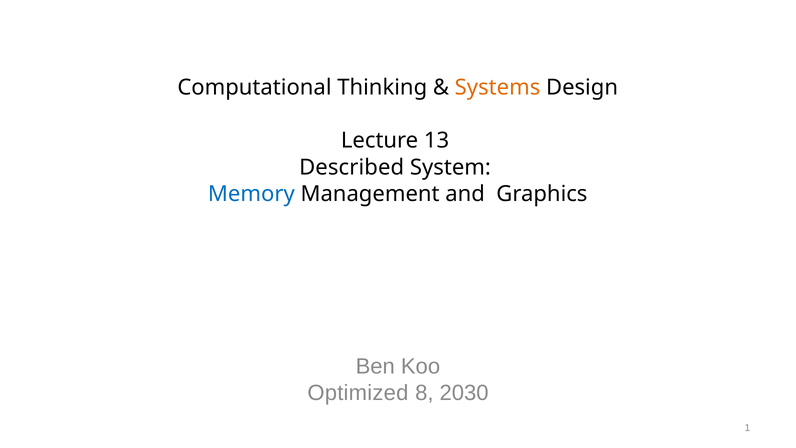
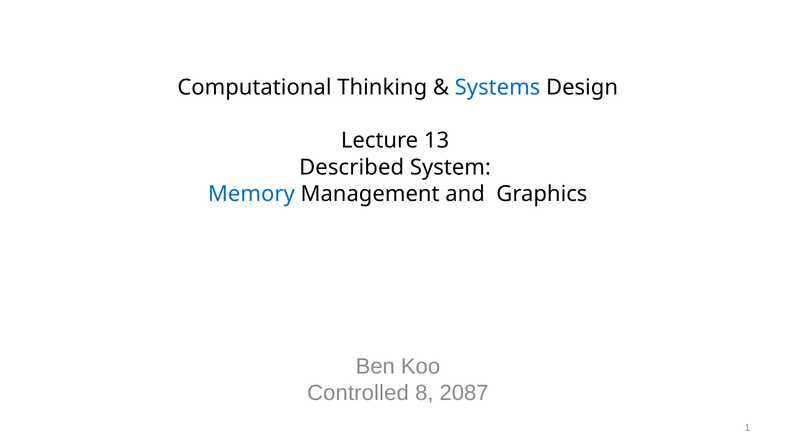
Systems colour: orange -> blue (498, 88)
Optimized: Optimized -> Controlled (358, 393)
2030: 2030 -> 2087 (464, 393)
